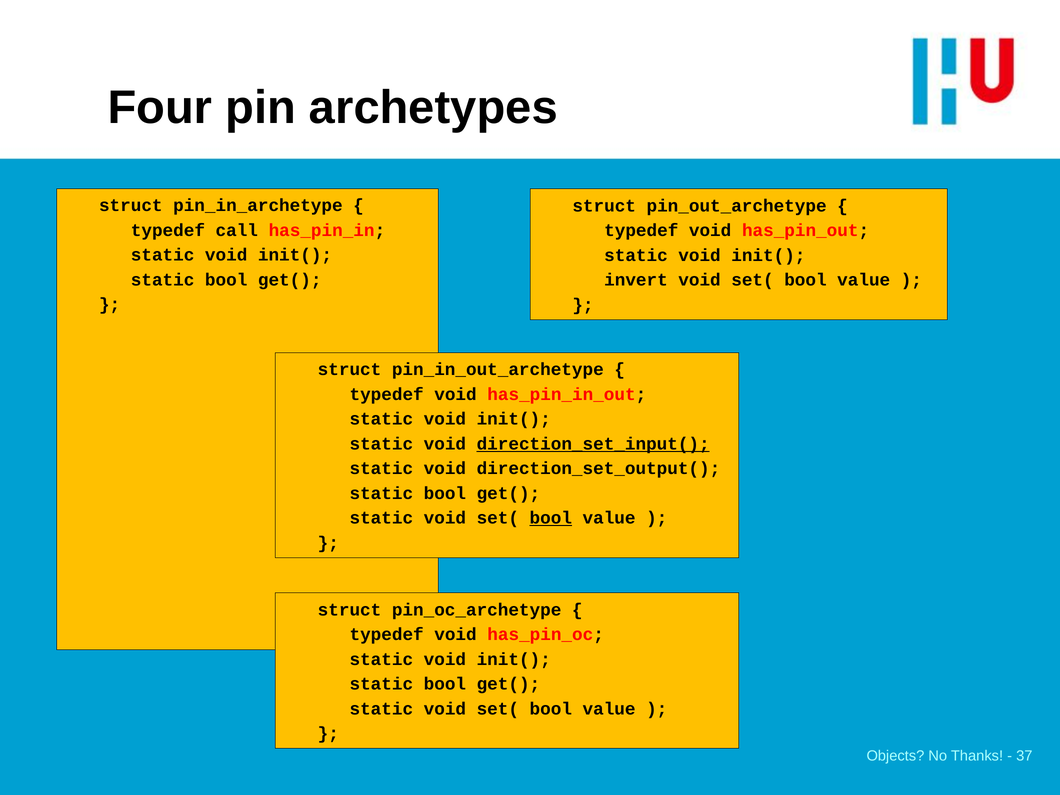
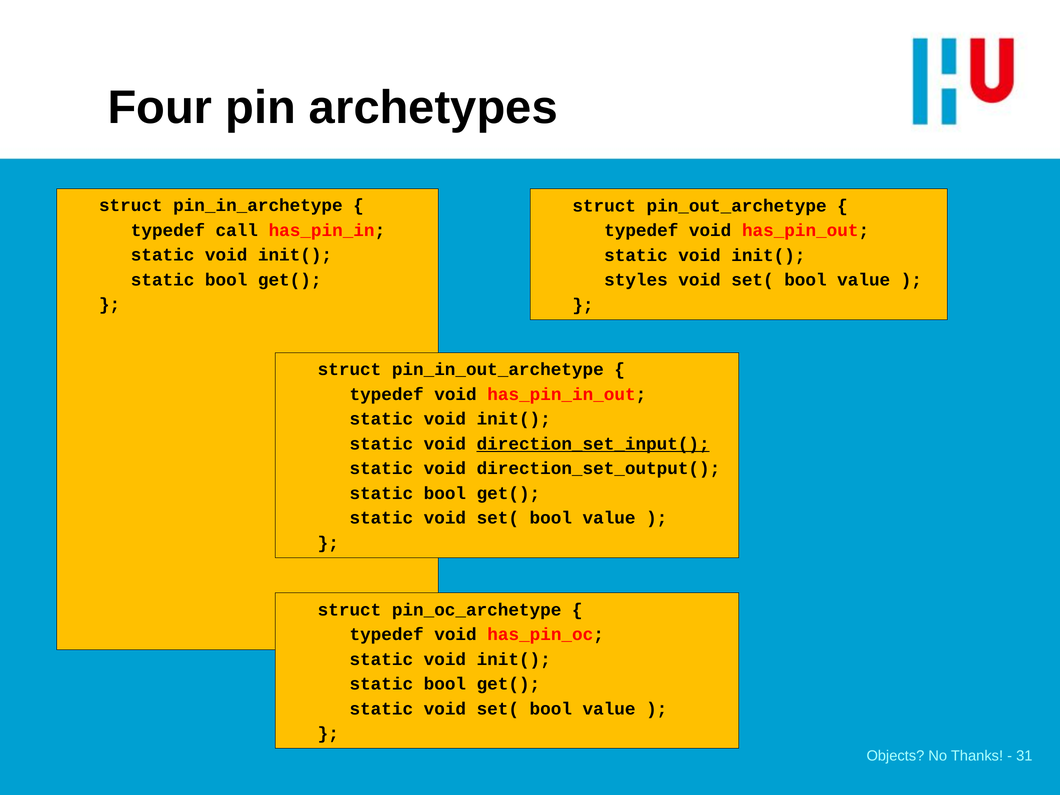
invert: invert -> styles (636, 280)
bool underline: present -> none (551, 518)
37: 37 -> 31 (1024, 756)
